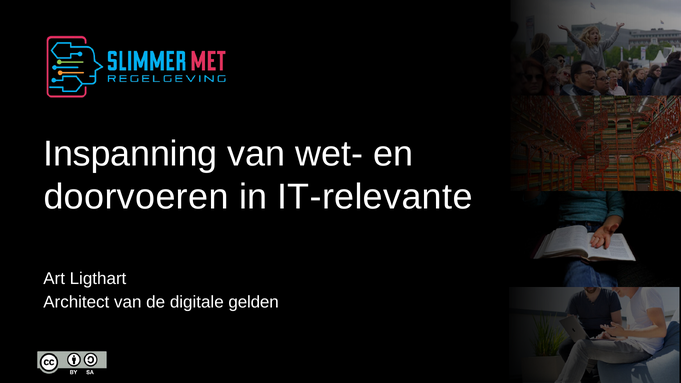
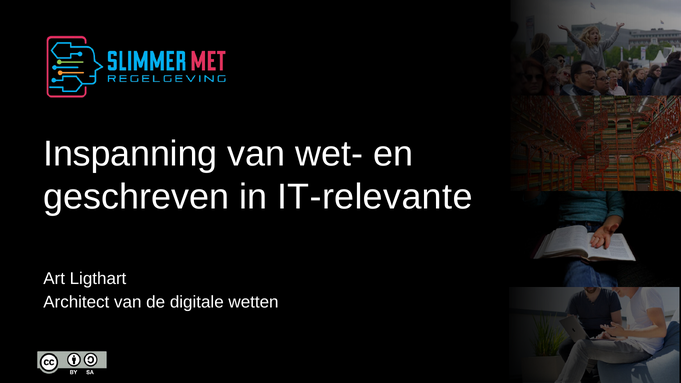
doorvoeren: doorvoeren -> geschreven (136, 197)
gelden: gelden -> wetten (254, 302)
